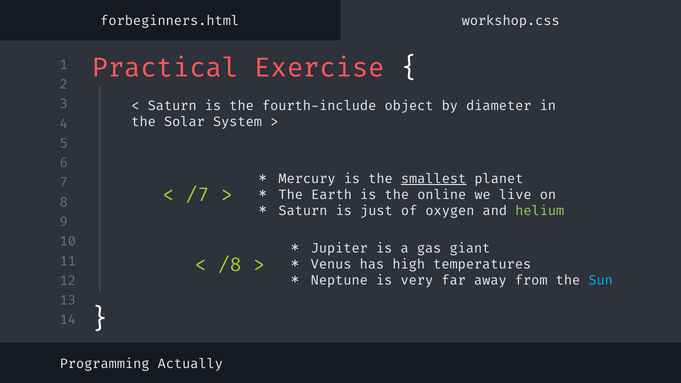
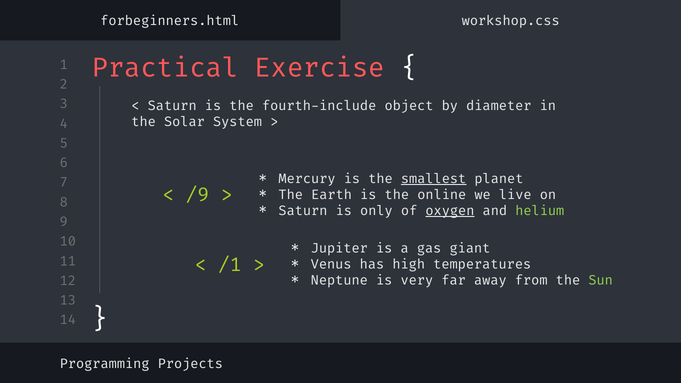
/7: /7 -> /9 (197, 195)
just: just -> only (376, 211)
oxygen underline: none -> present (450, 211)
/8: /8 -> /1 (230, 265)
Sun colour: light blue -> light green (601, 280)
Actually: Actually -> Projects (190, 364)
